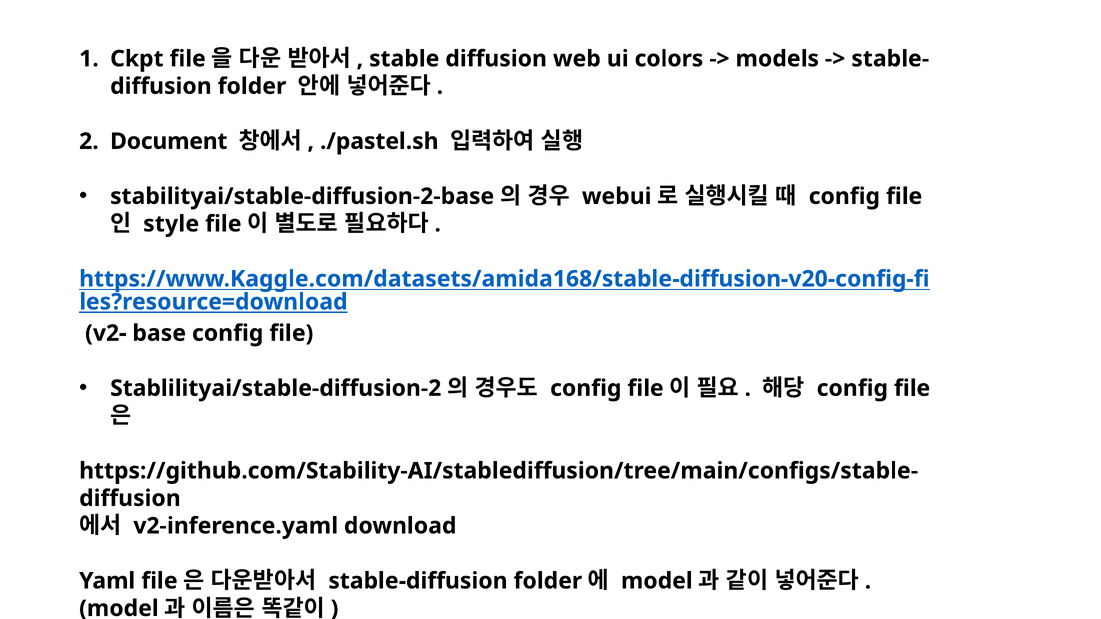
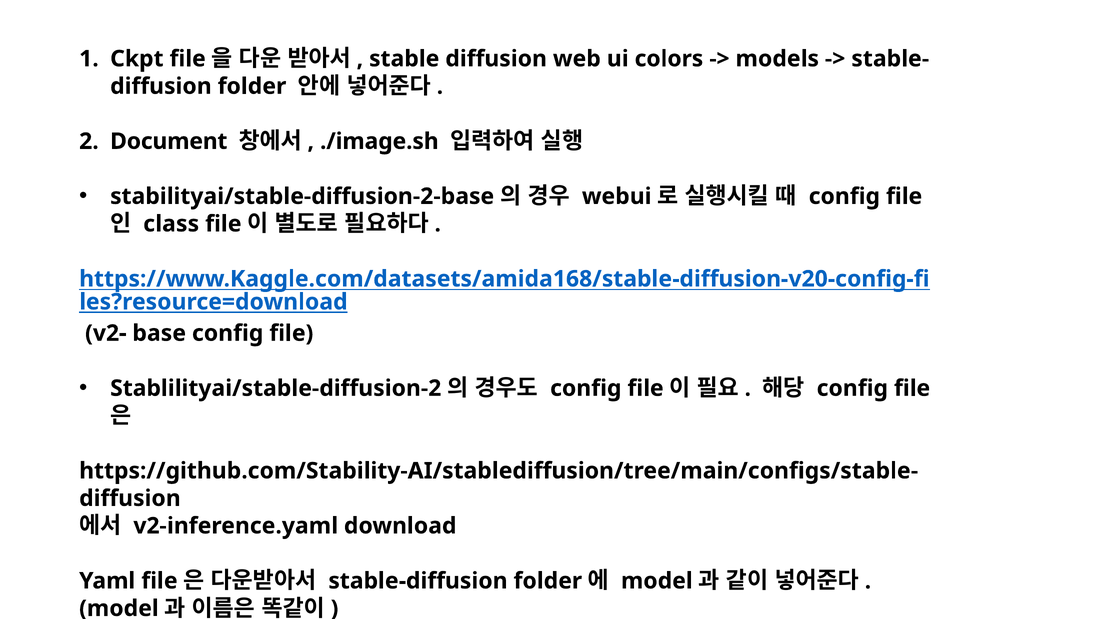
./pastel.sh: ./pastel.sh -> ./image.sh (379, 141)
style: style -> class (171, 224)
